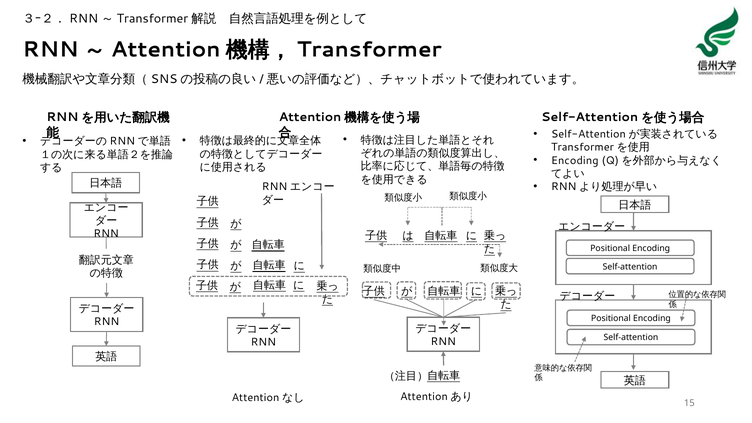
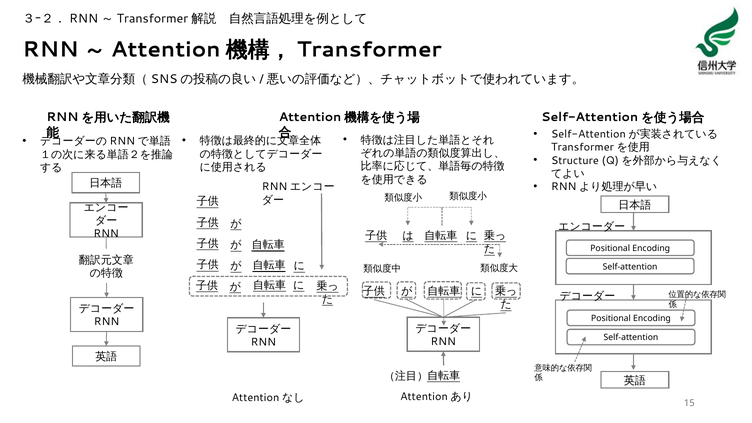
Encoding: Encoding -> Structure (575, 160)
